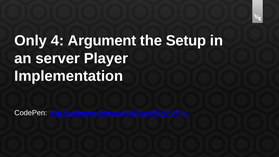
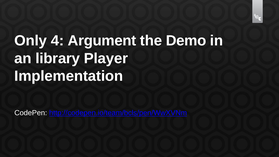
Setup: Setup -> Demo (186, 41)
server: server -> library (58, 58)
